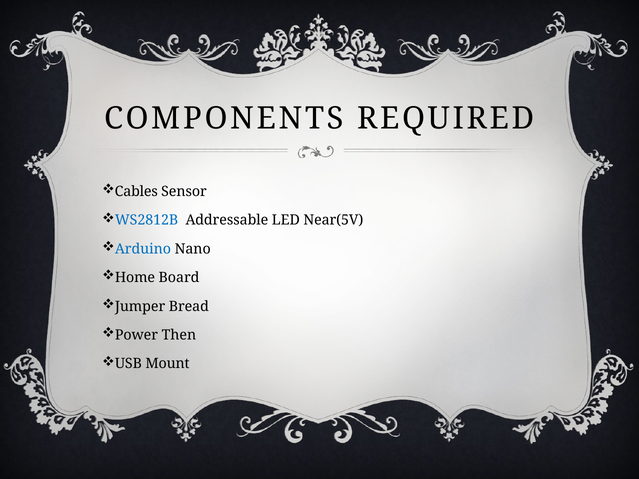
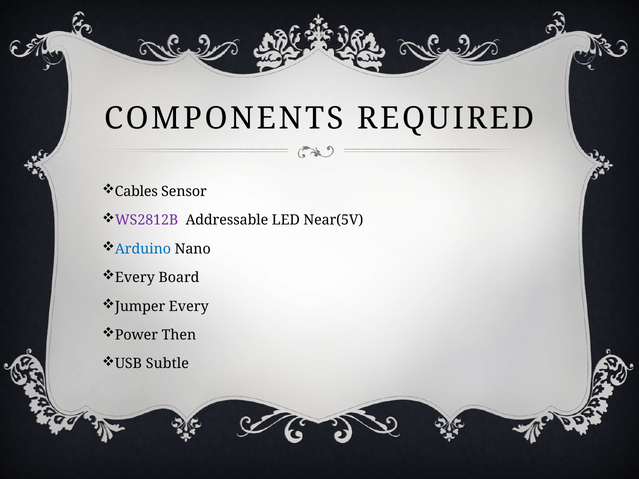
WS2812B colour: blue -> purple (147, 220)
Home: Home -> Every (135, 278)
Jumper Bread: Bread -> Every (189, 307)
Mount: Mount -> Subtle (167, 364)
